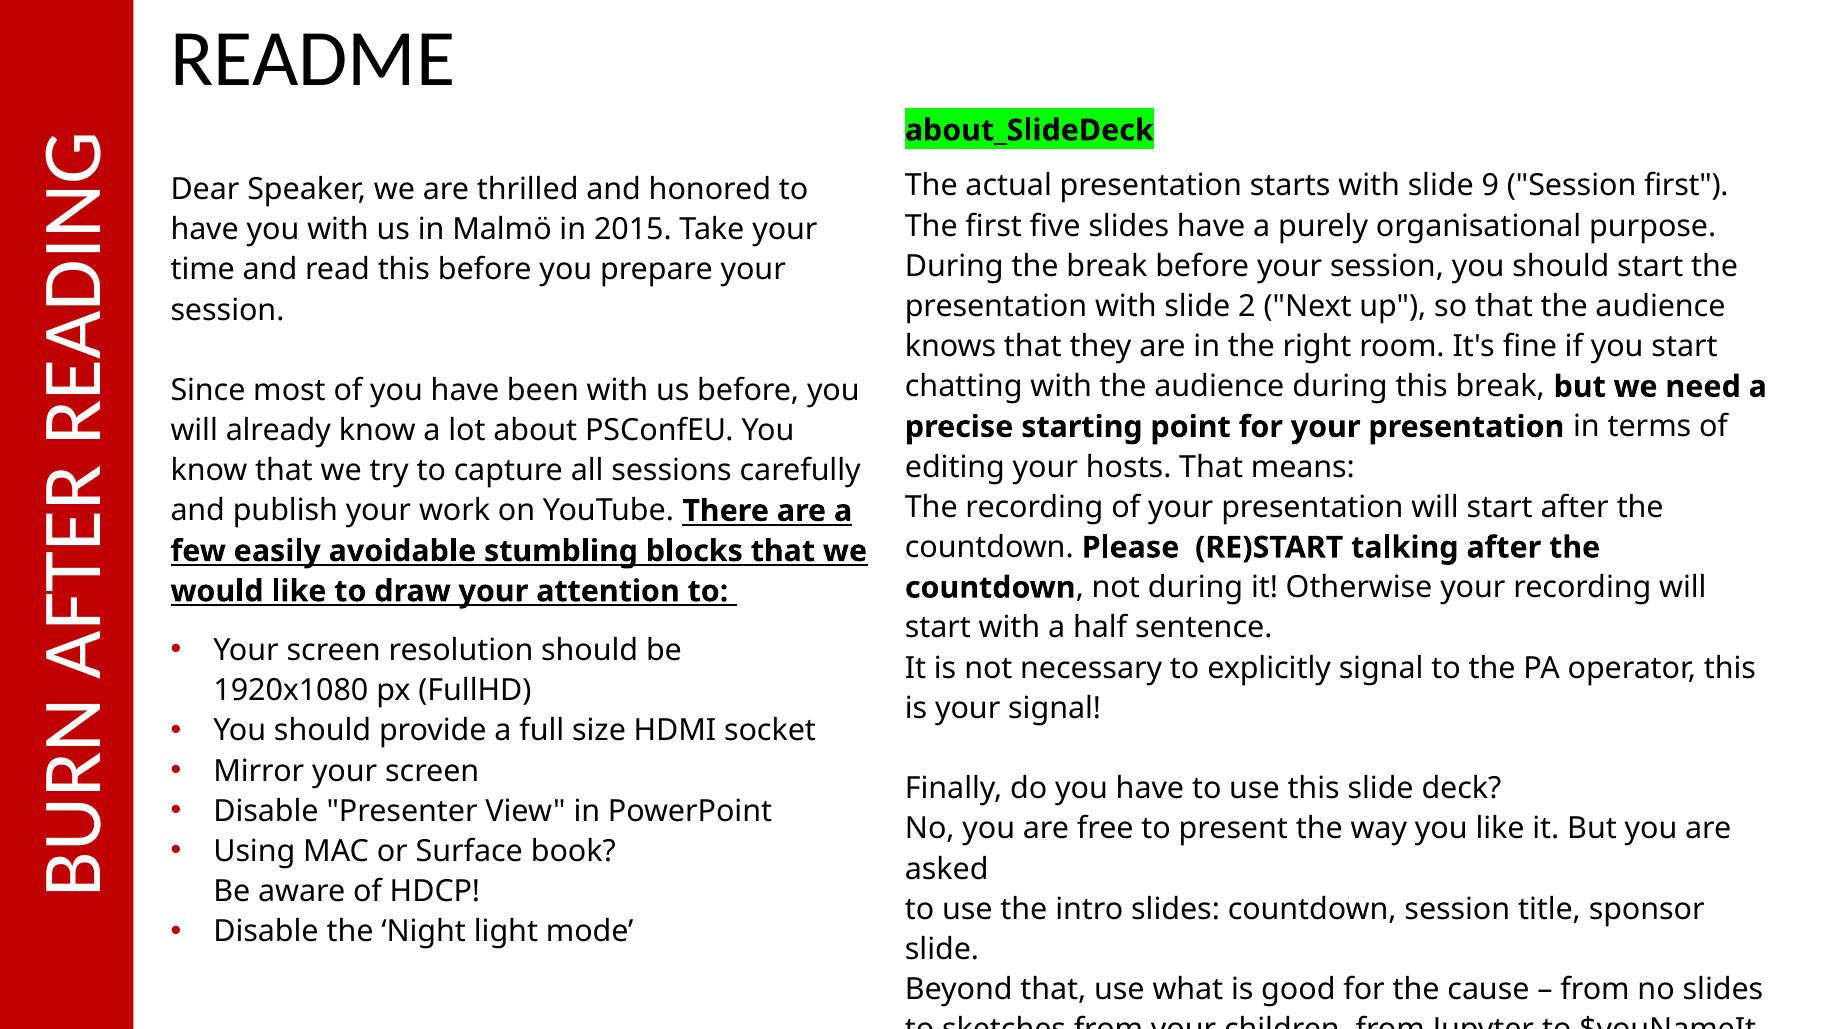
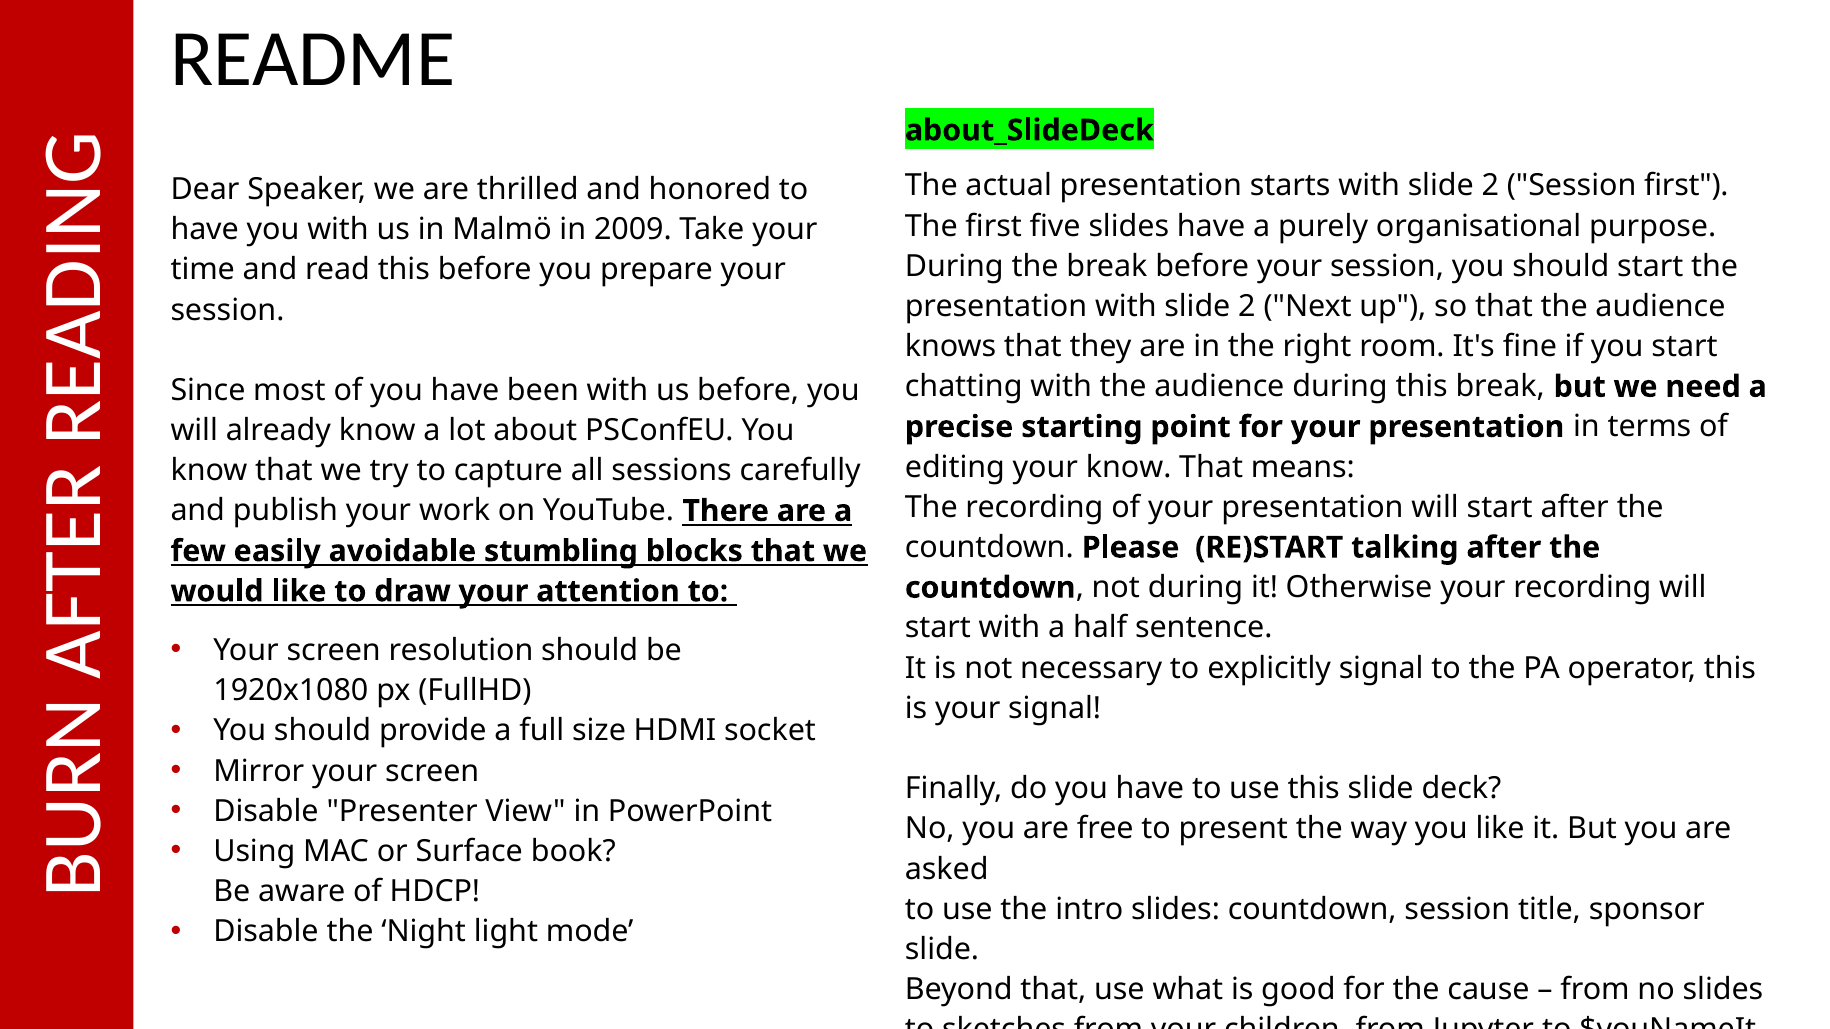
starts with slide 9: 9 -> 2 (1490, 186)
2015: 2015 -> 2009 (633, 230)
editing your hosts: hosts -> know (1129, 467)
